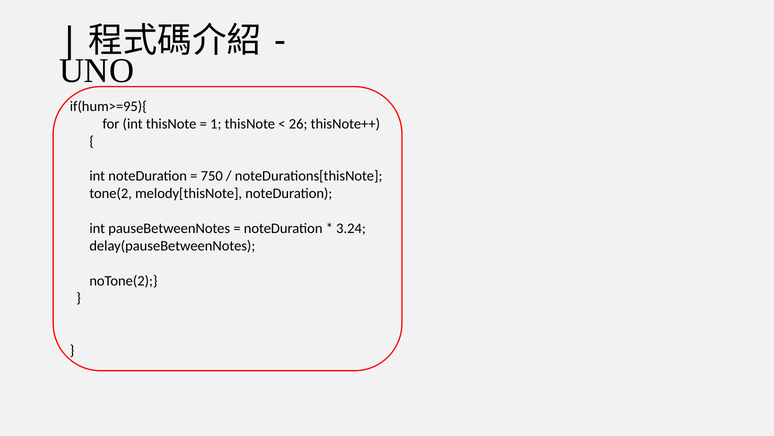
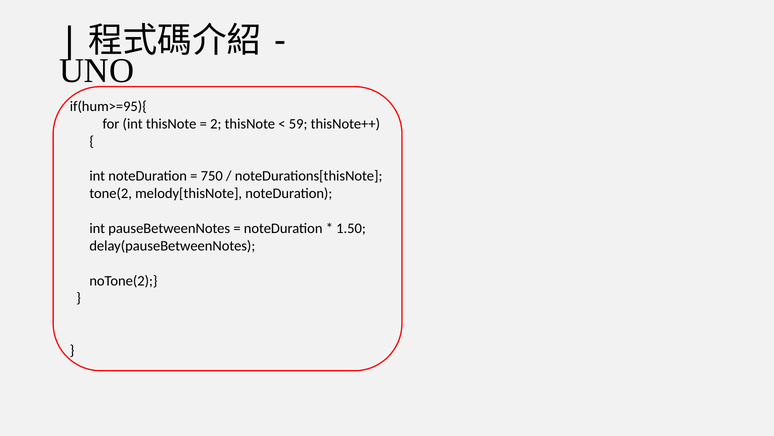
1: 1 -> 2 (216, 124)
26: 26 -> 59 (298, 124)
3.24: 3.24 -> 1.50 (351, 228)
